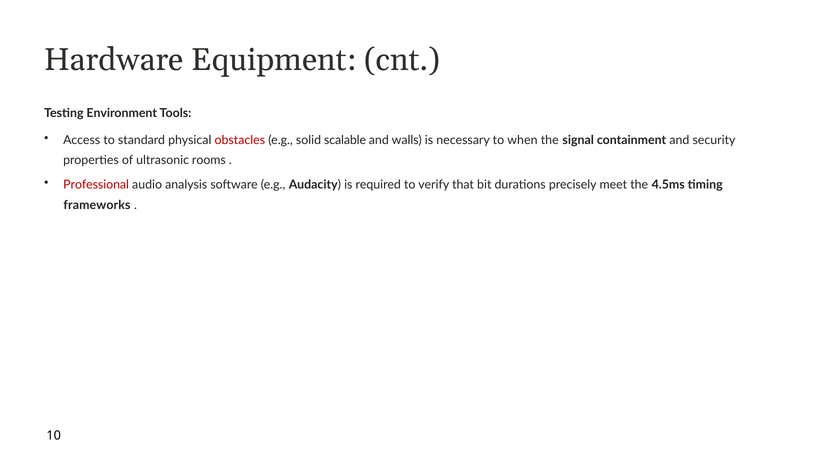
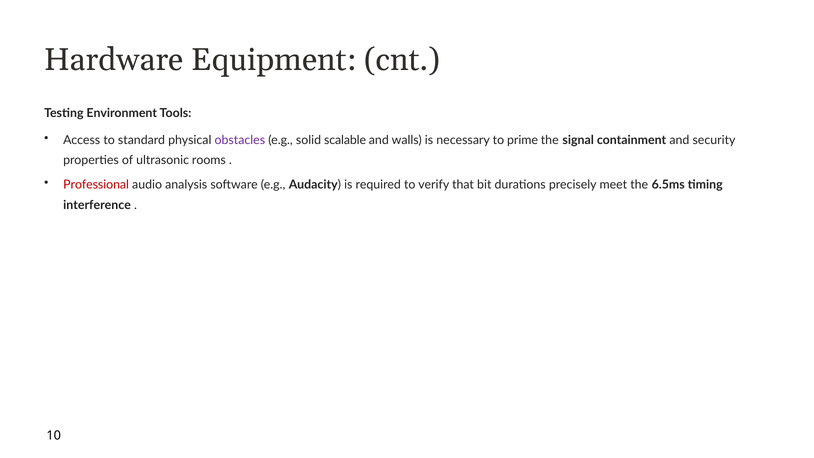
obstacles colour: red -> purple (240, 140)
when: when -> prime (523, 140)
4.5ms: 4.5ms -> 6.5ms (668, 185)
frameworks: frameworks -> interference (97, 205)
